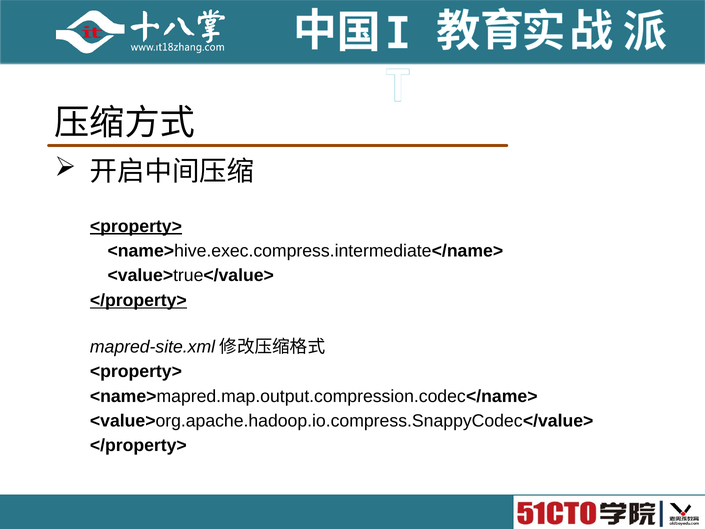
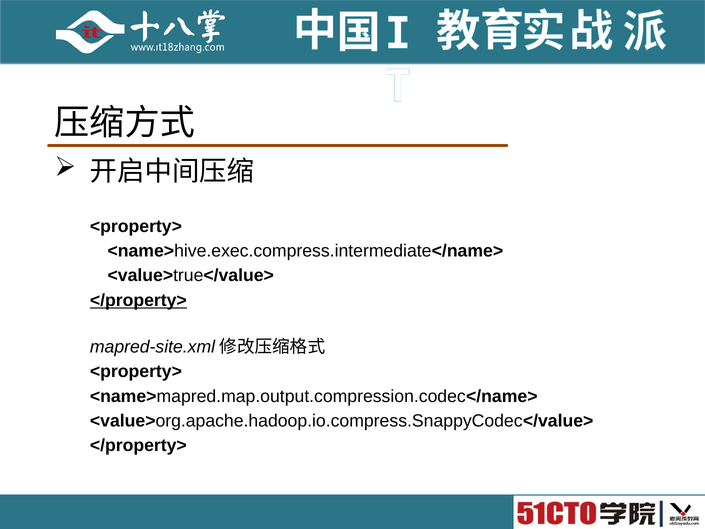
<property> underline: present -> none (136, 226)
